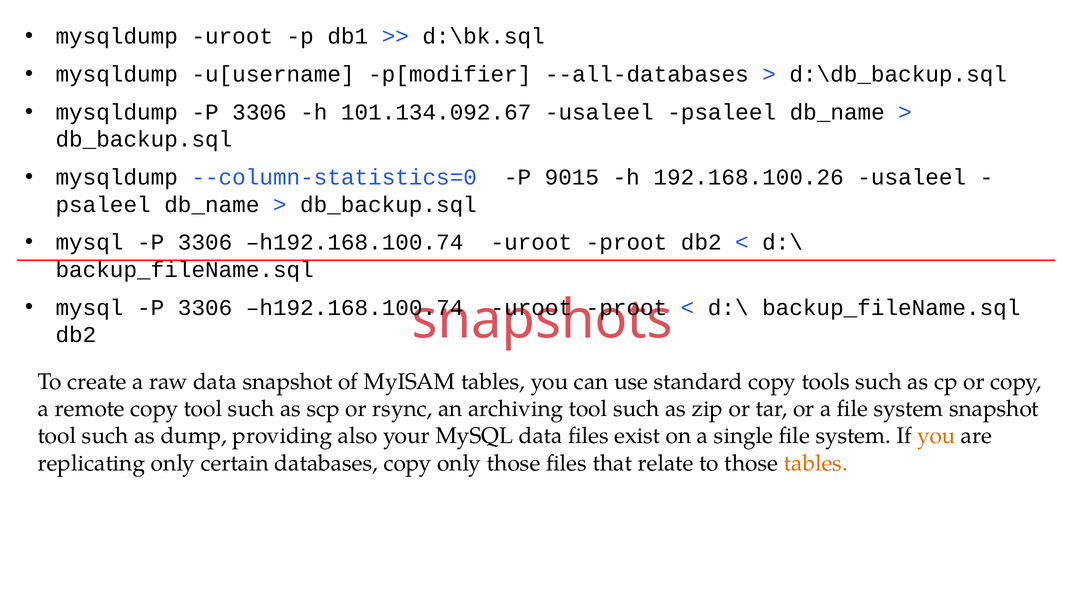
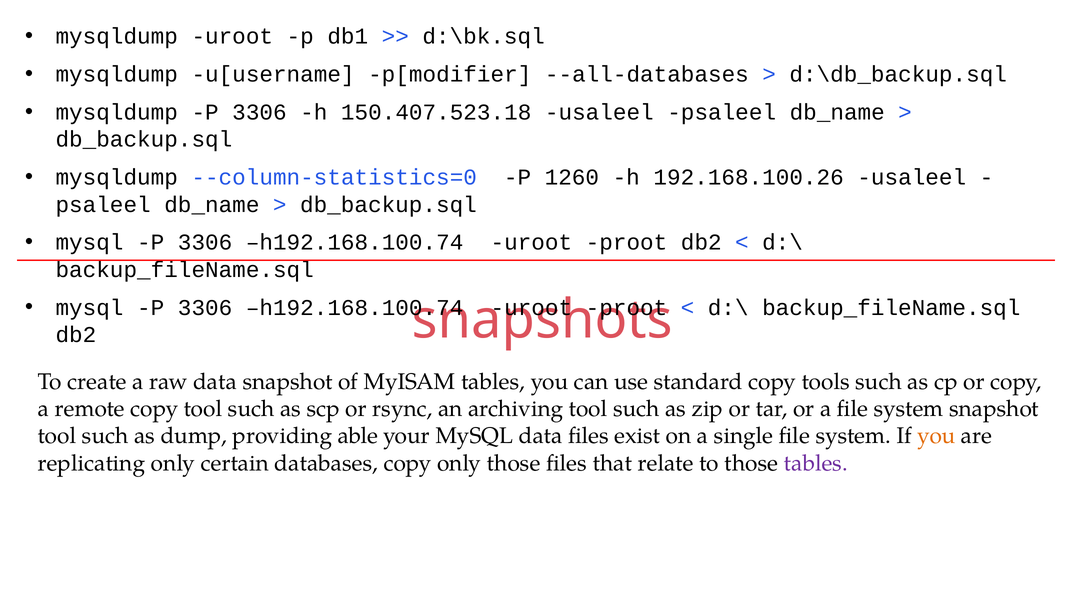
101.134.092.67: 101.134.092.67 -> 150.407.523.18 (436, 112)
9015: 9015 -> 1260 (572, 178)
also: also -> able (358, 436)
tables colour: orange -> purple (816, 463)
